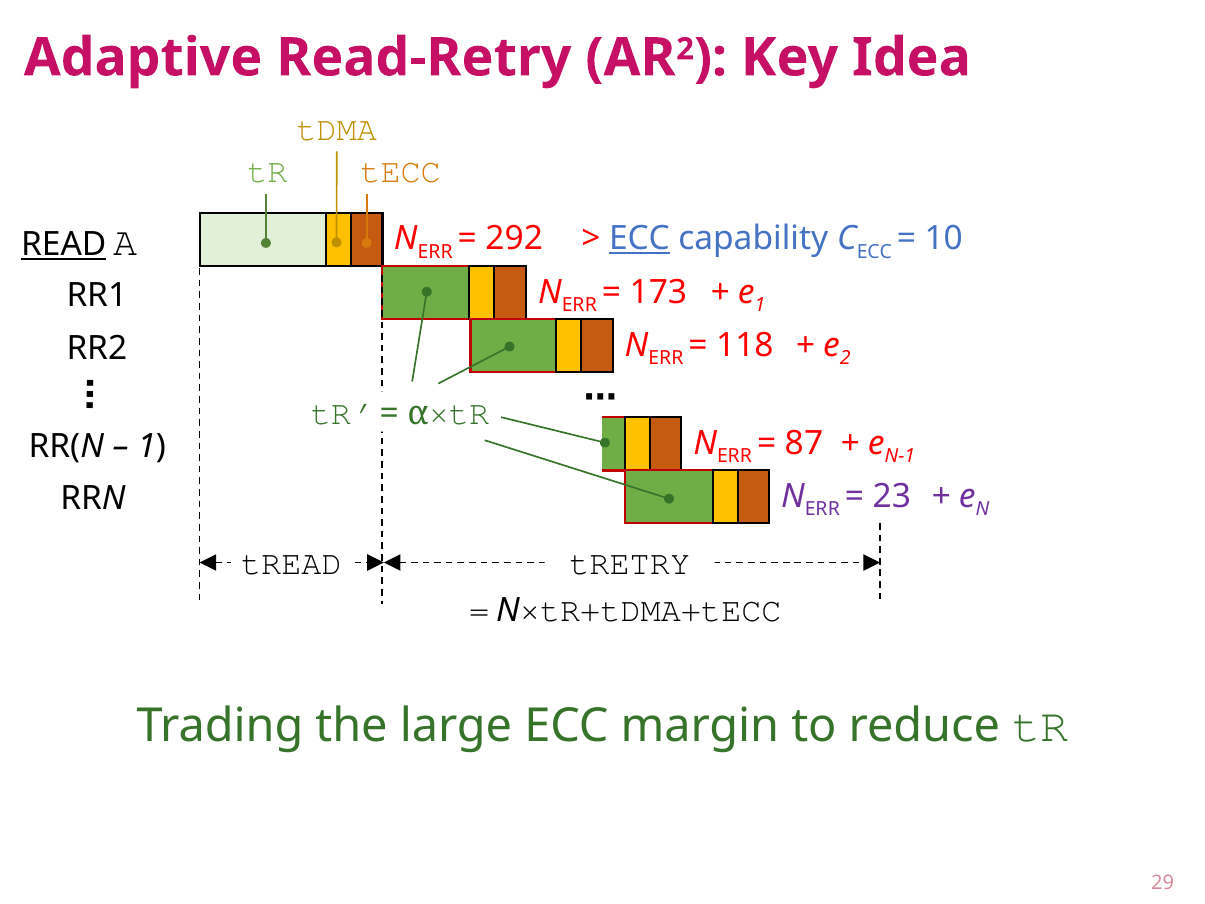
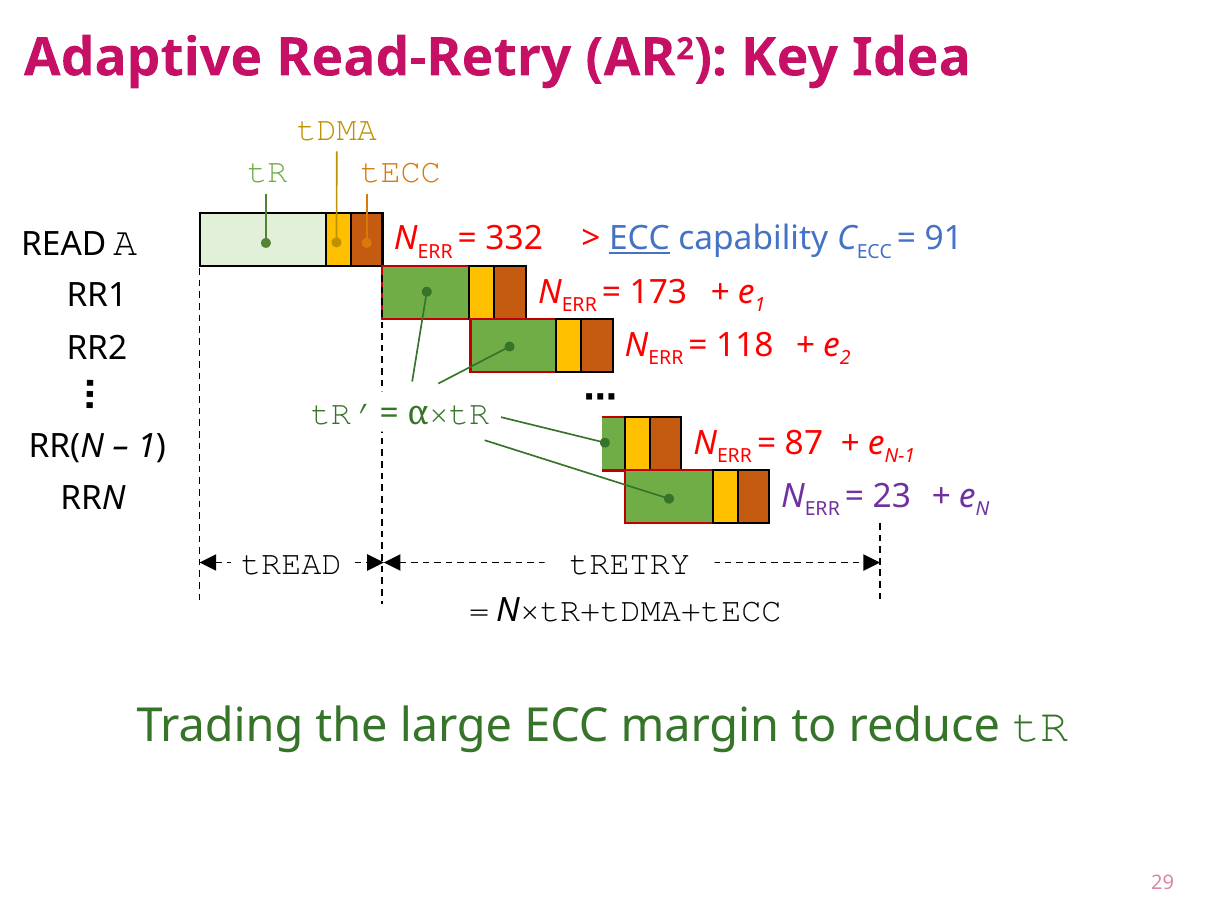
10: 10 -> 91 (944, 239)
READ underline: present -> none (64, 244)
292: 292 -> 332 (514, 239)
